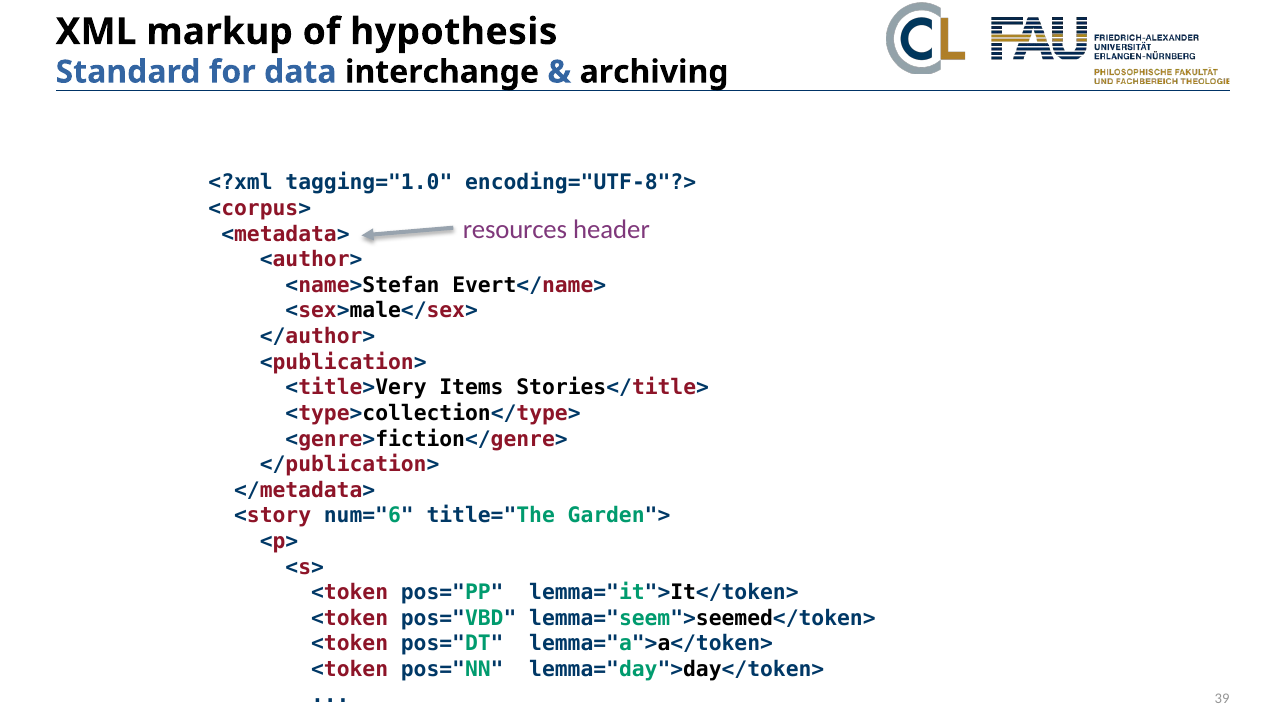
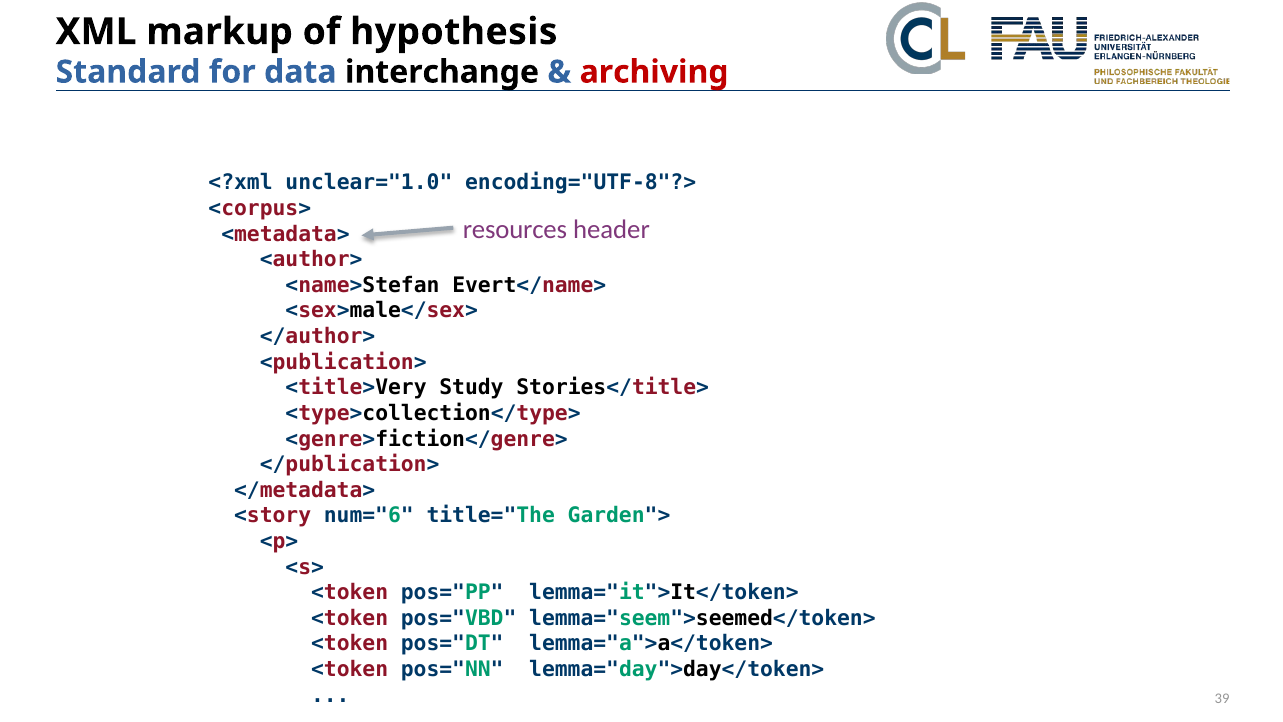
archiving colour: black -> red (654, 72)
tagging="1.0: tagging="1.0 -> unclear="1.0 (369, 183)
Items: Items -> Study (471, 388)
